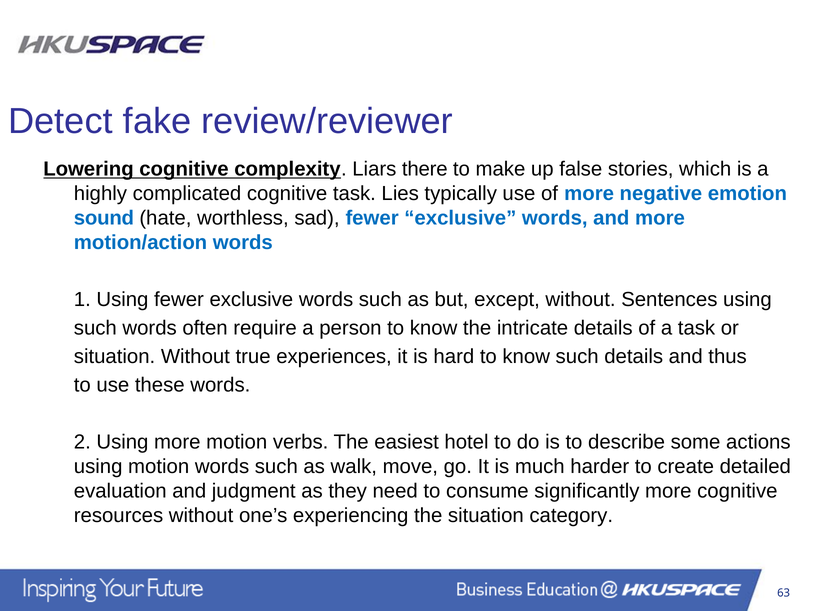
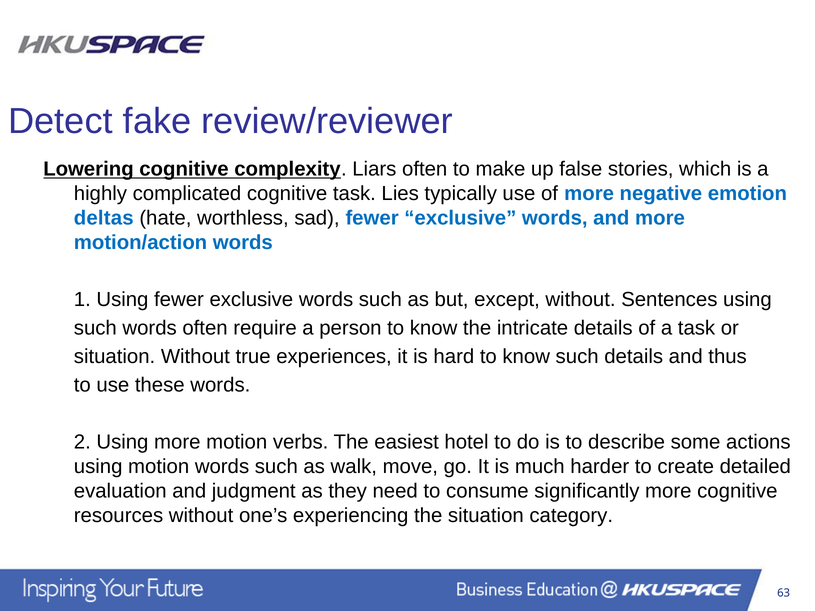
Liars there: there -> often (425, 169)
sound: sound -> deltas (104, 218)
